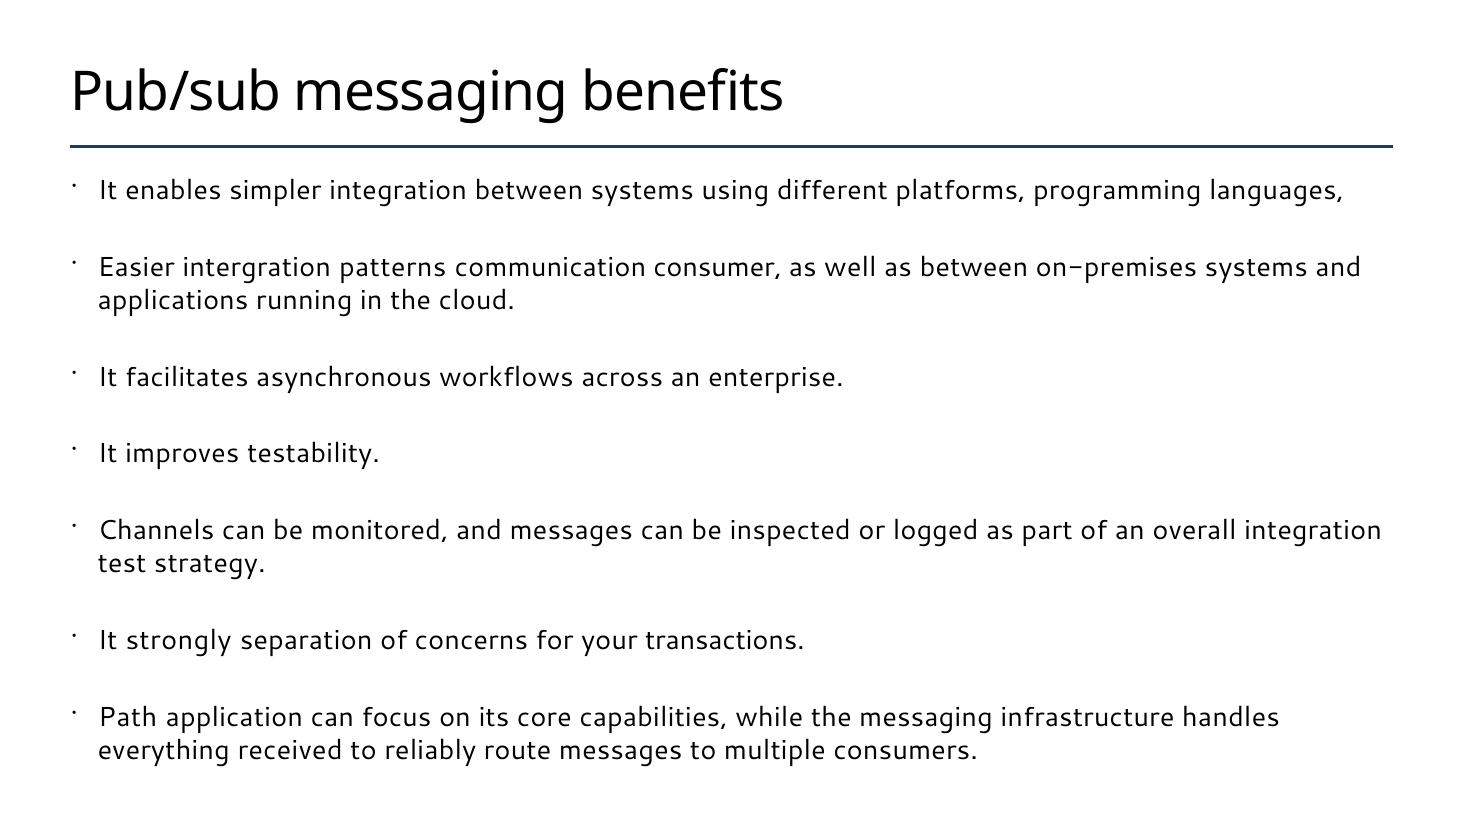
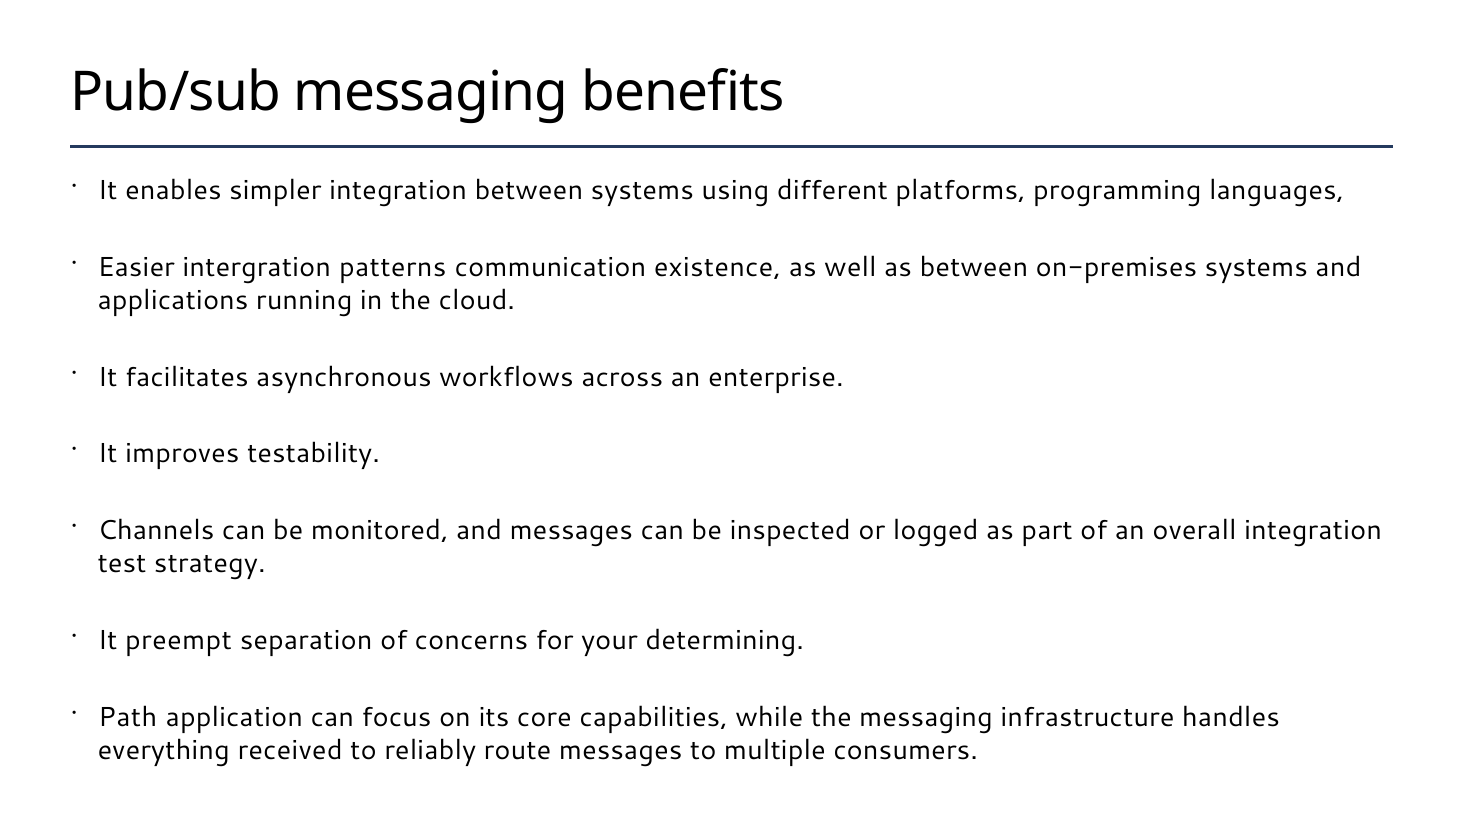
consumer: consumer -> existence (718, 267)
strongly: strongly -> preempt (179, 640)
transactions: transactions -> determining (725, 640)
